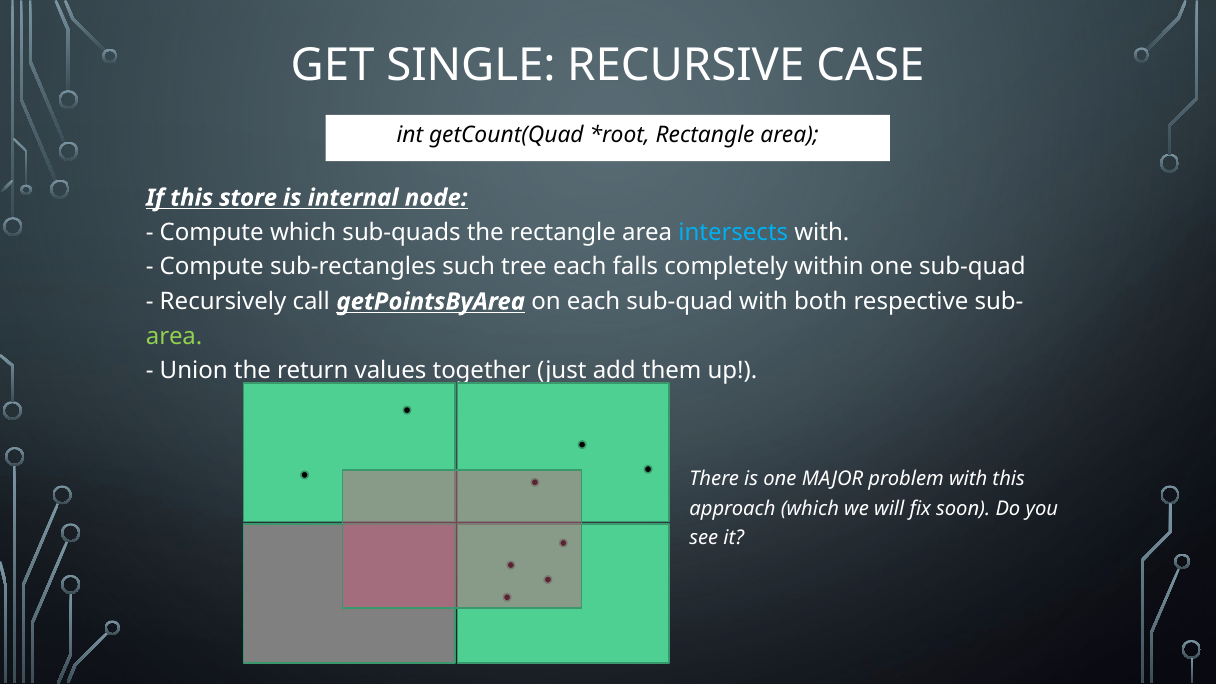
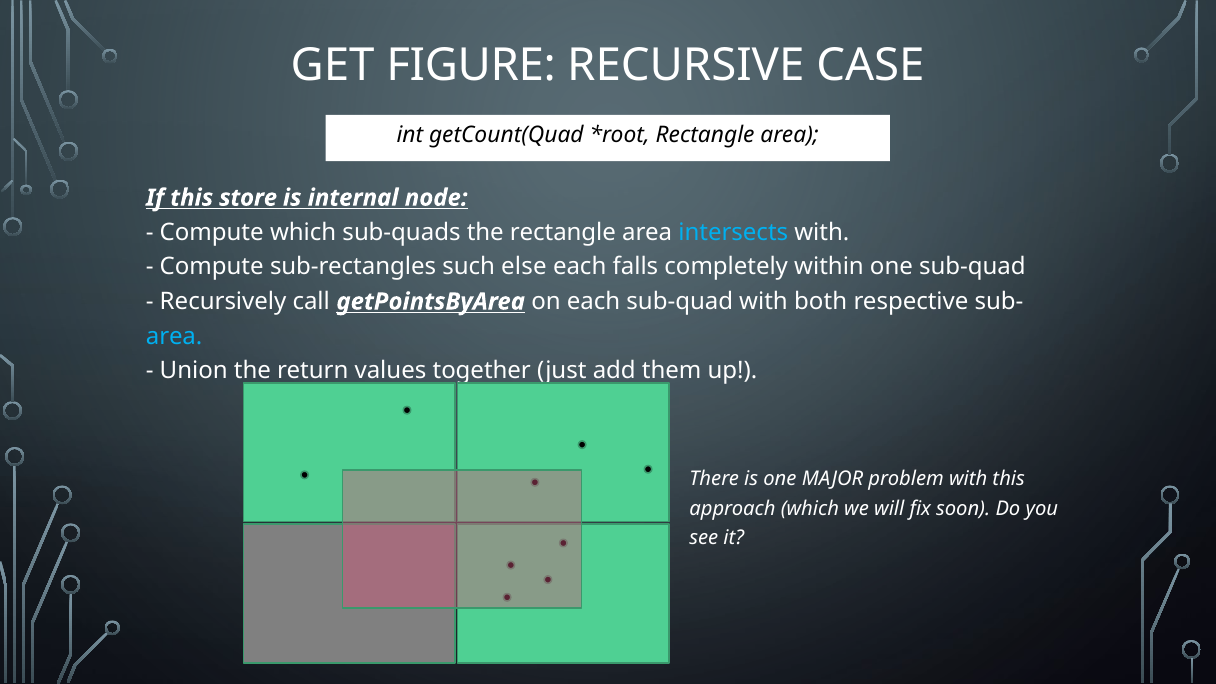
SINGLE: SINGLE -> FIGURE (471, 65)
tree: tree -> else (524, 267)
area colour: light green -> light blue (174, 336)
